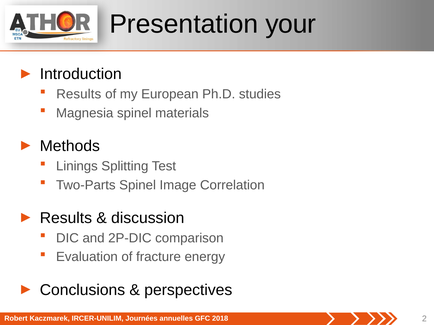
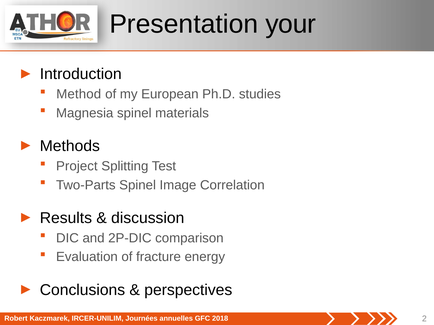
Results: Results -> Method (79, 94)
Linings: Linings -> Project (77, 166)
